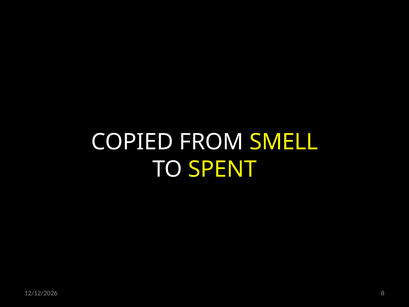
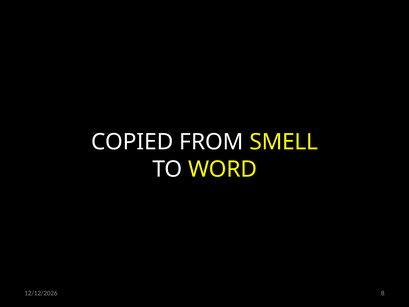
SPENT: SPENT -> WORD (223, 169)
